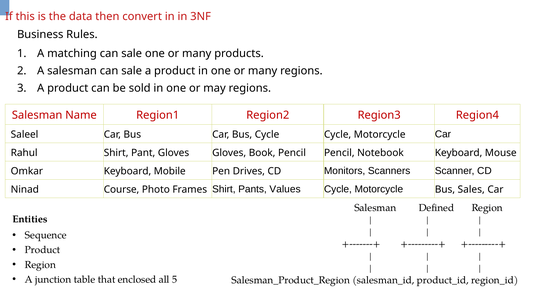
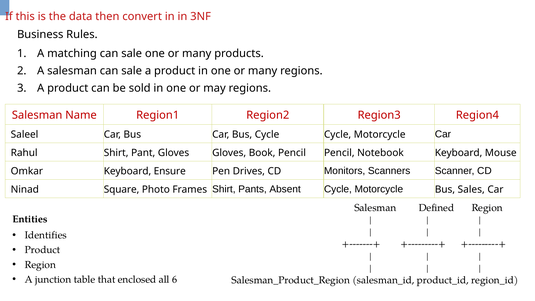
Mobile: Mobile -> Ensure (170, 171)
Course: Course -> Square (122, 189)
Values: Values -> Absent (285, 189)
Sequence: Sequence -> Identifies (46, 235)
5: 5 -> 6 (175, 279)
